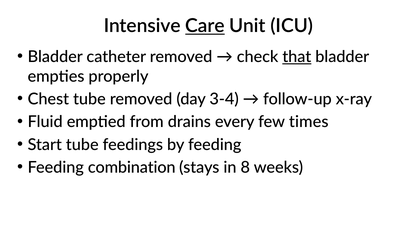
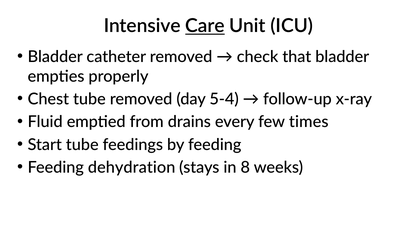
that underline: present -> none (297, 57)
3-4: 3-4 -> 5-4 (224, 99)
combination: combination -> dehydration (132, 168)
